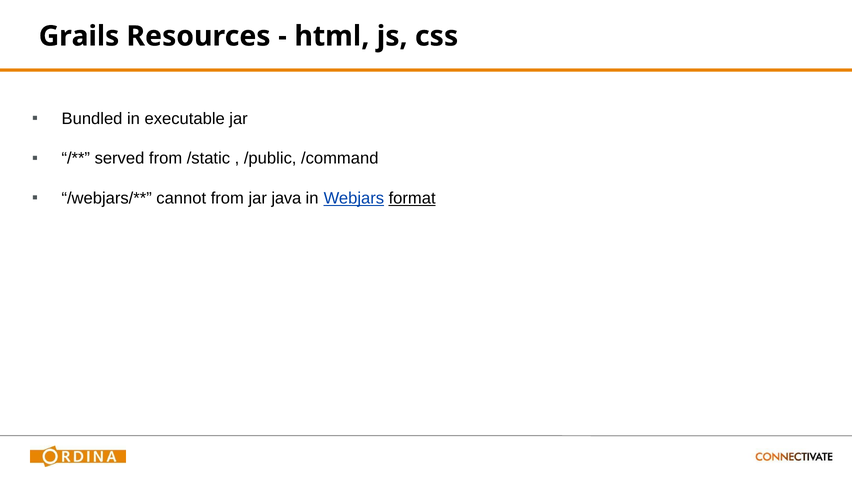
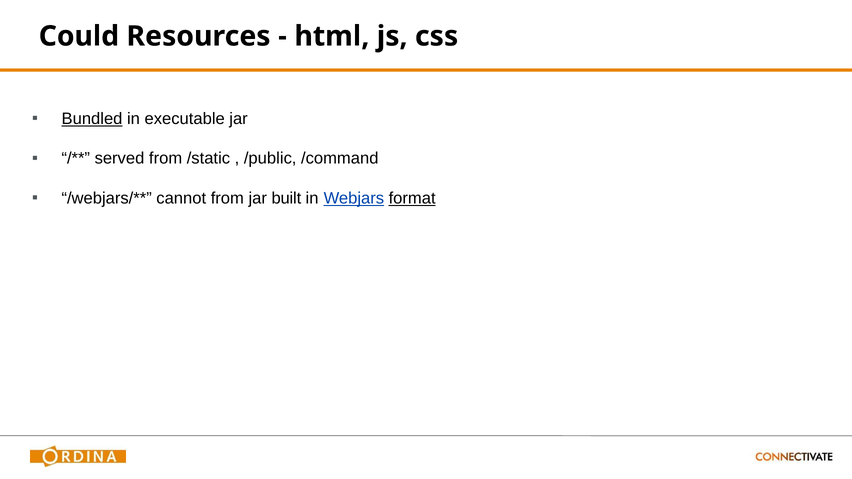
Grails: Grails -> Could (79, 36)
Bundled underline: none -> present (92, 119)
java: java -> built (286, 198)
